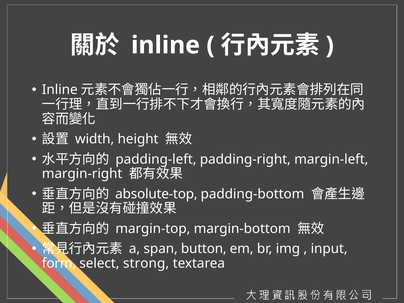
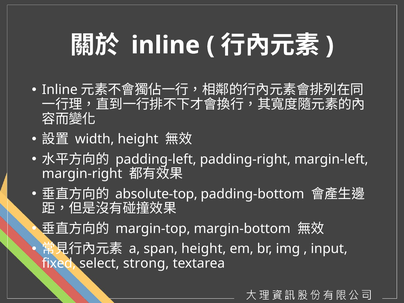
span button: button -> height (204, 249)
form: form -> fixed (59, 263)
